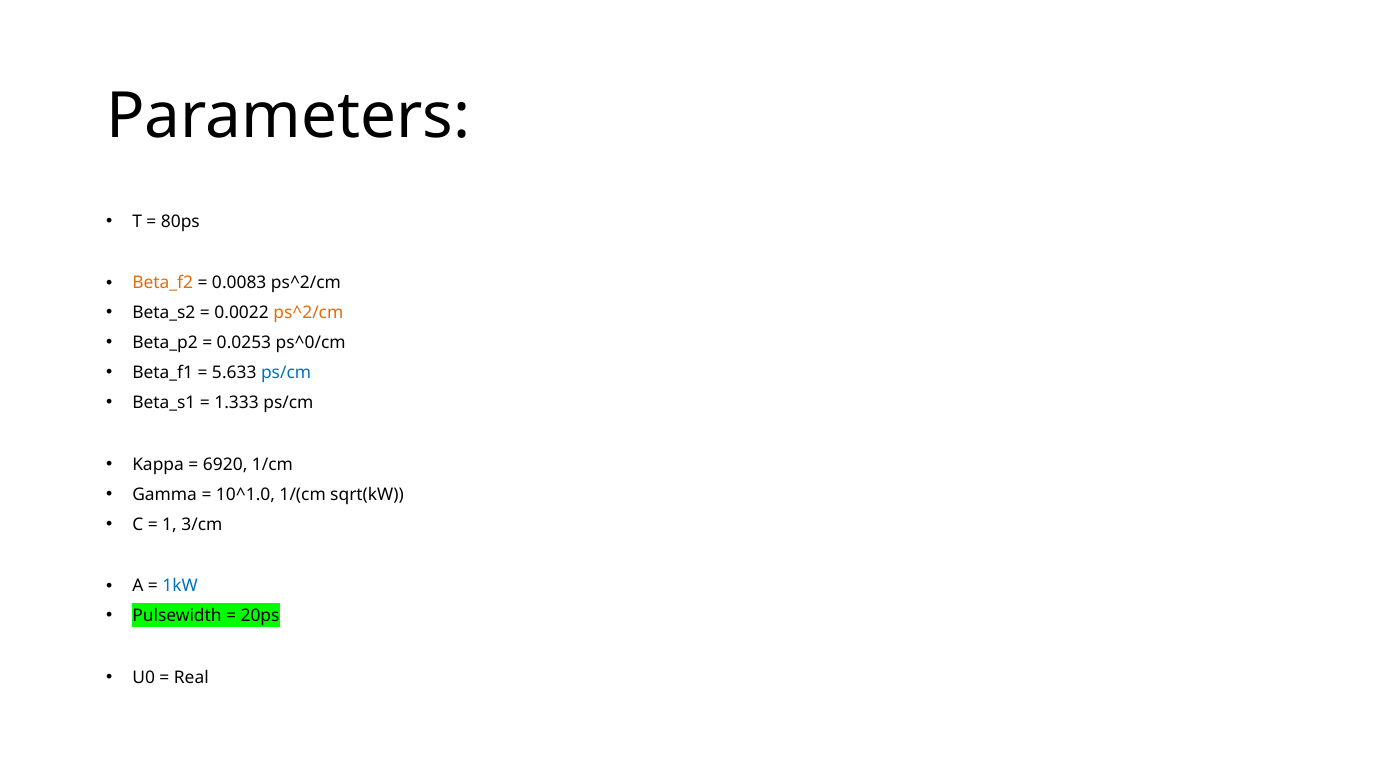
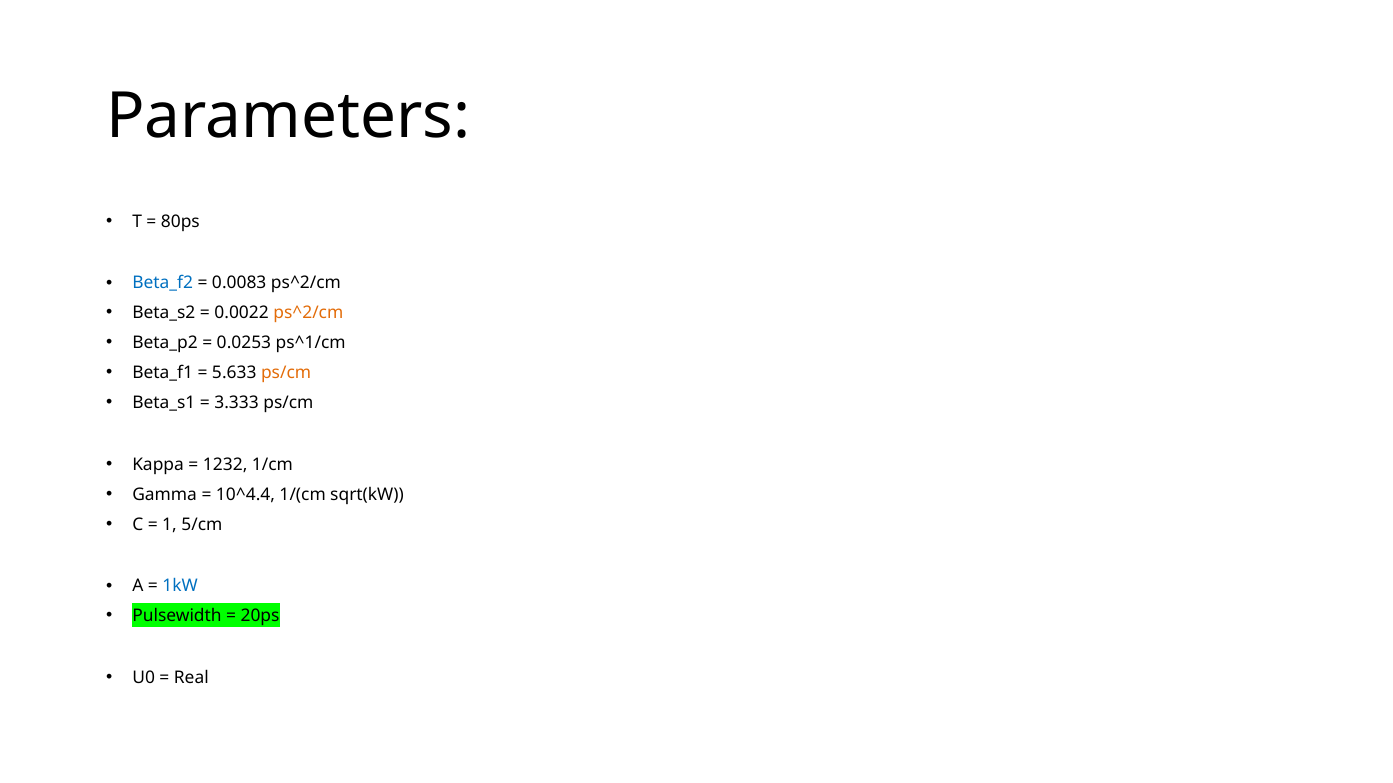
Beta_f2 colour: orange -> blue (163, 283)
ps^0/cm: ps^0/cm -> ps^1/cm (311, 343)
ps/cm colour: blue -> orange (286, 373)
1.333: 1.333 -> 3.333 (237, 403)
6920: 6920 -> 1232 (225, 465)
10^1.0: 10^1.0 -> 10^4.4 (246, 495)
3/cm: 3/cm -> 5/cm (202, 525)
